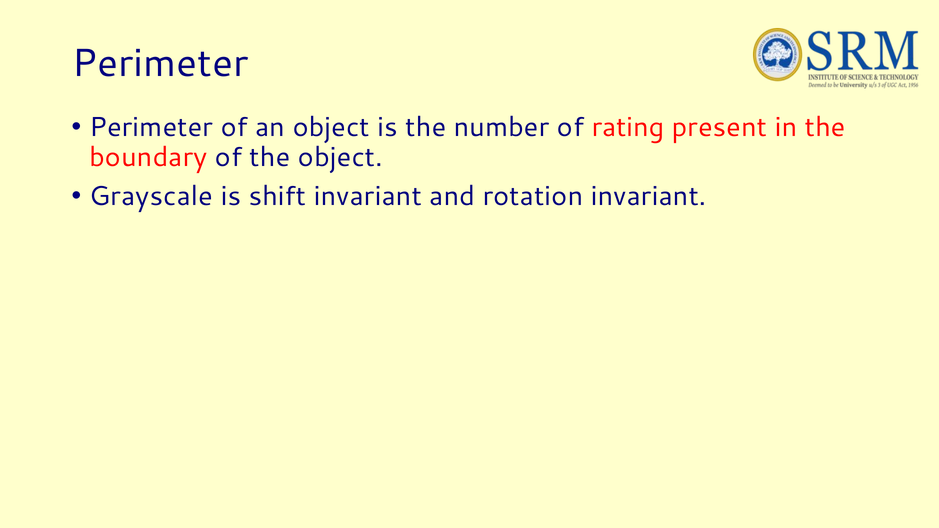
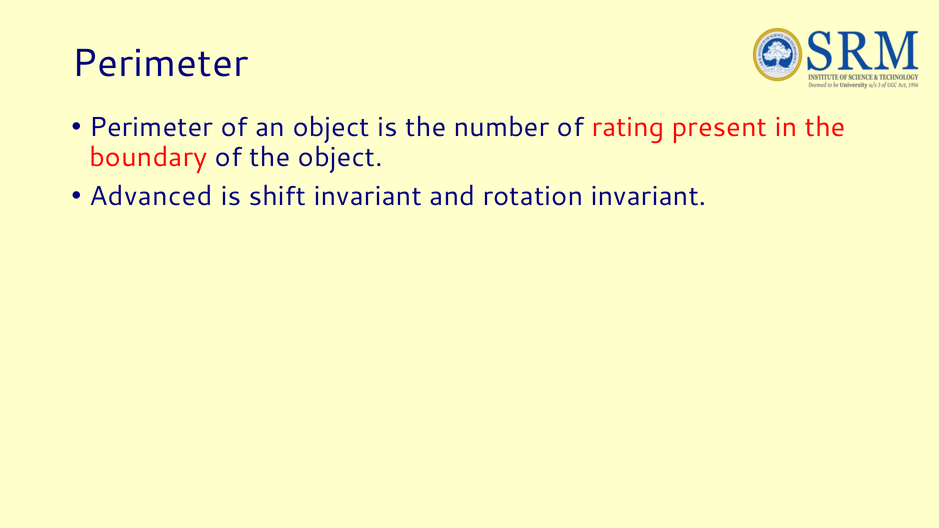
Grayscale: Grayscale -> Advanced (151, 196)
